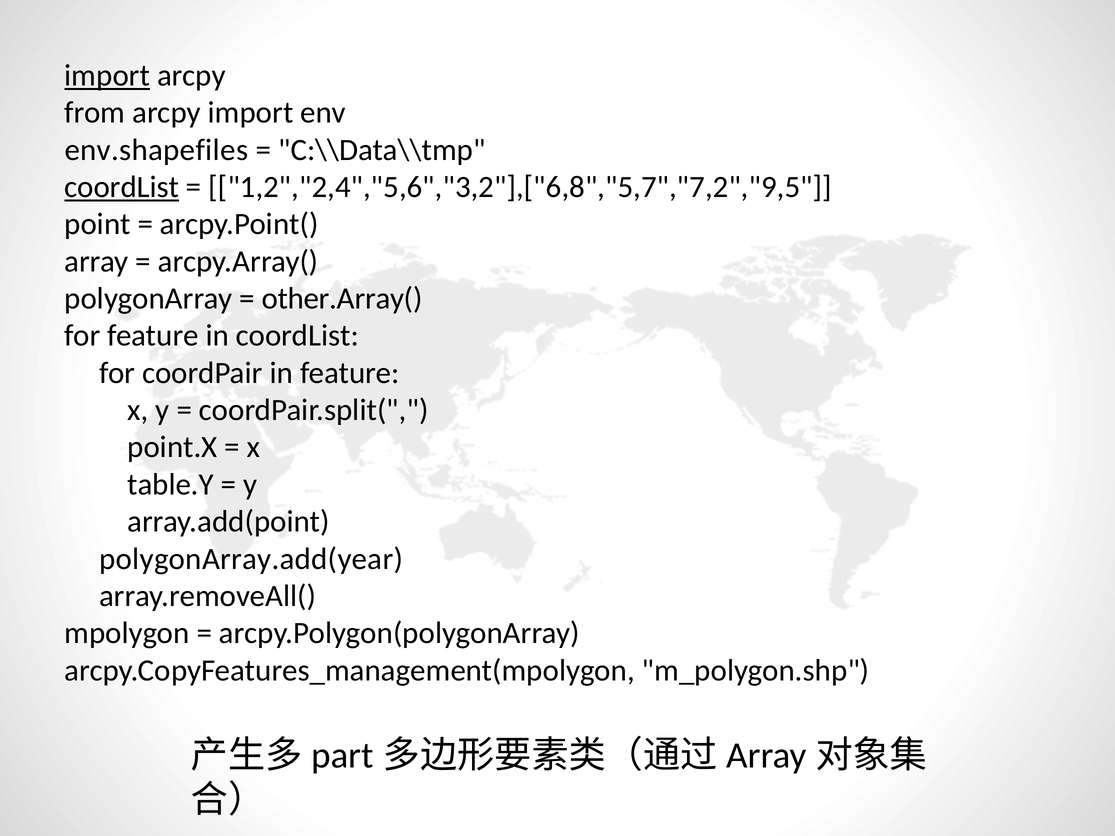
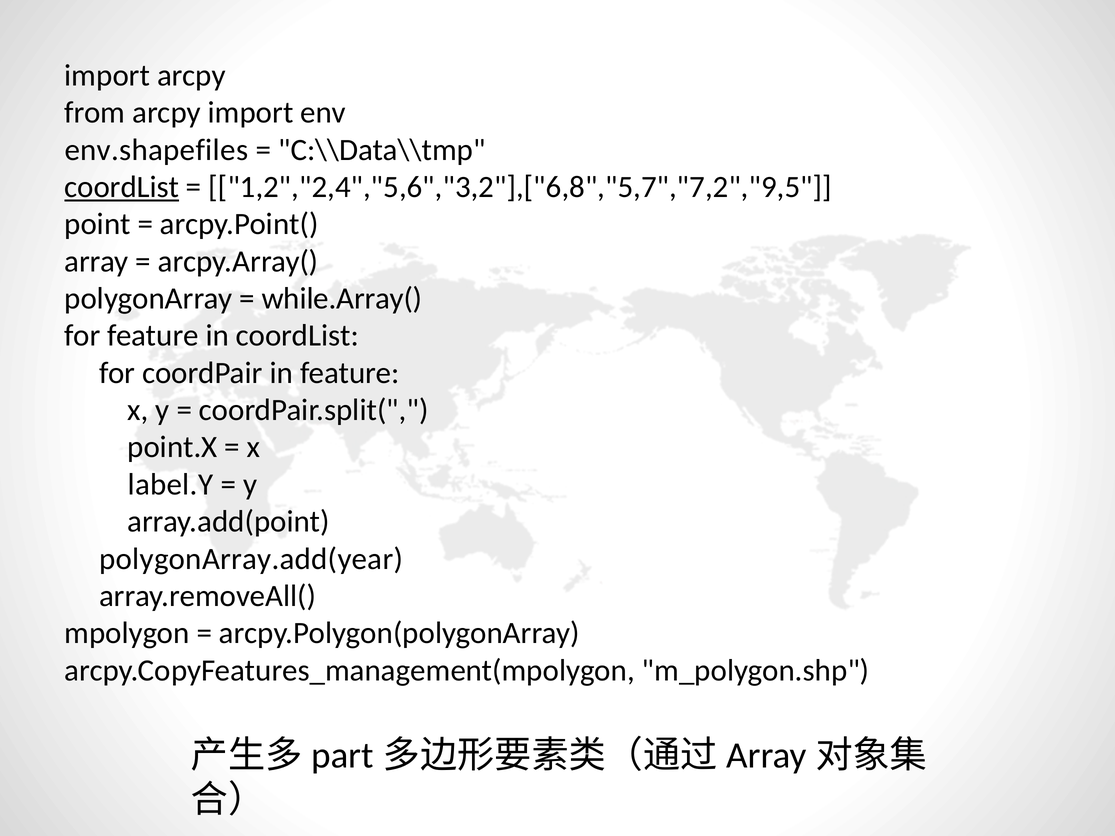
import underline: present -> none (107, 76)
other.Array(: other.Array( -> while.Array( (342, 299)
table.Y: table.Y -> label.Y (170, 485)
